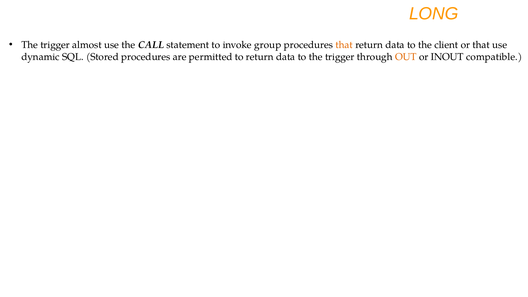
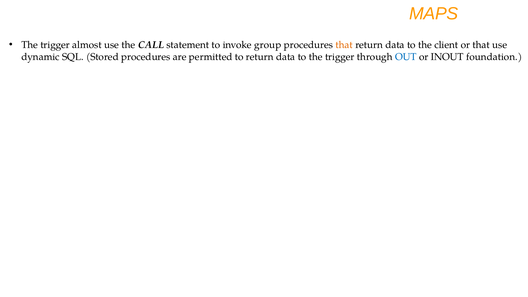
LONG: LONG -> MAPS (434, 14)
OUT colour: orange -> blue (406, 57)
compatible: compatible -> foundation (494, 57)
